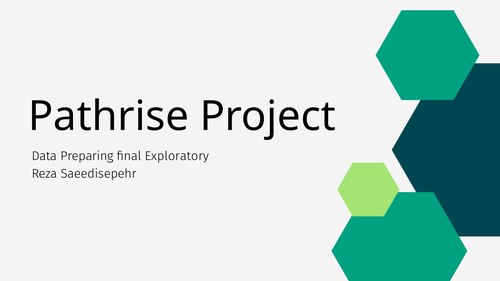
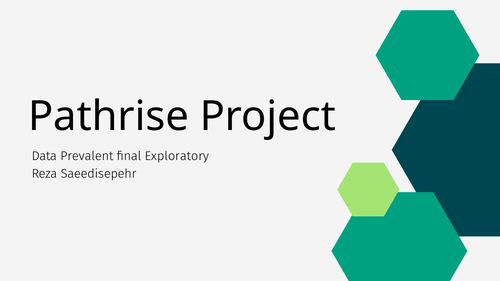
Preparing: Preparing -> Prevalent (87, 156)
